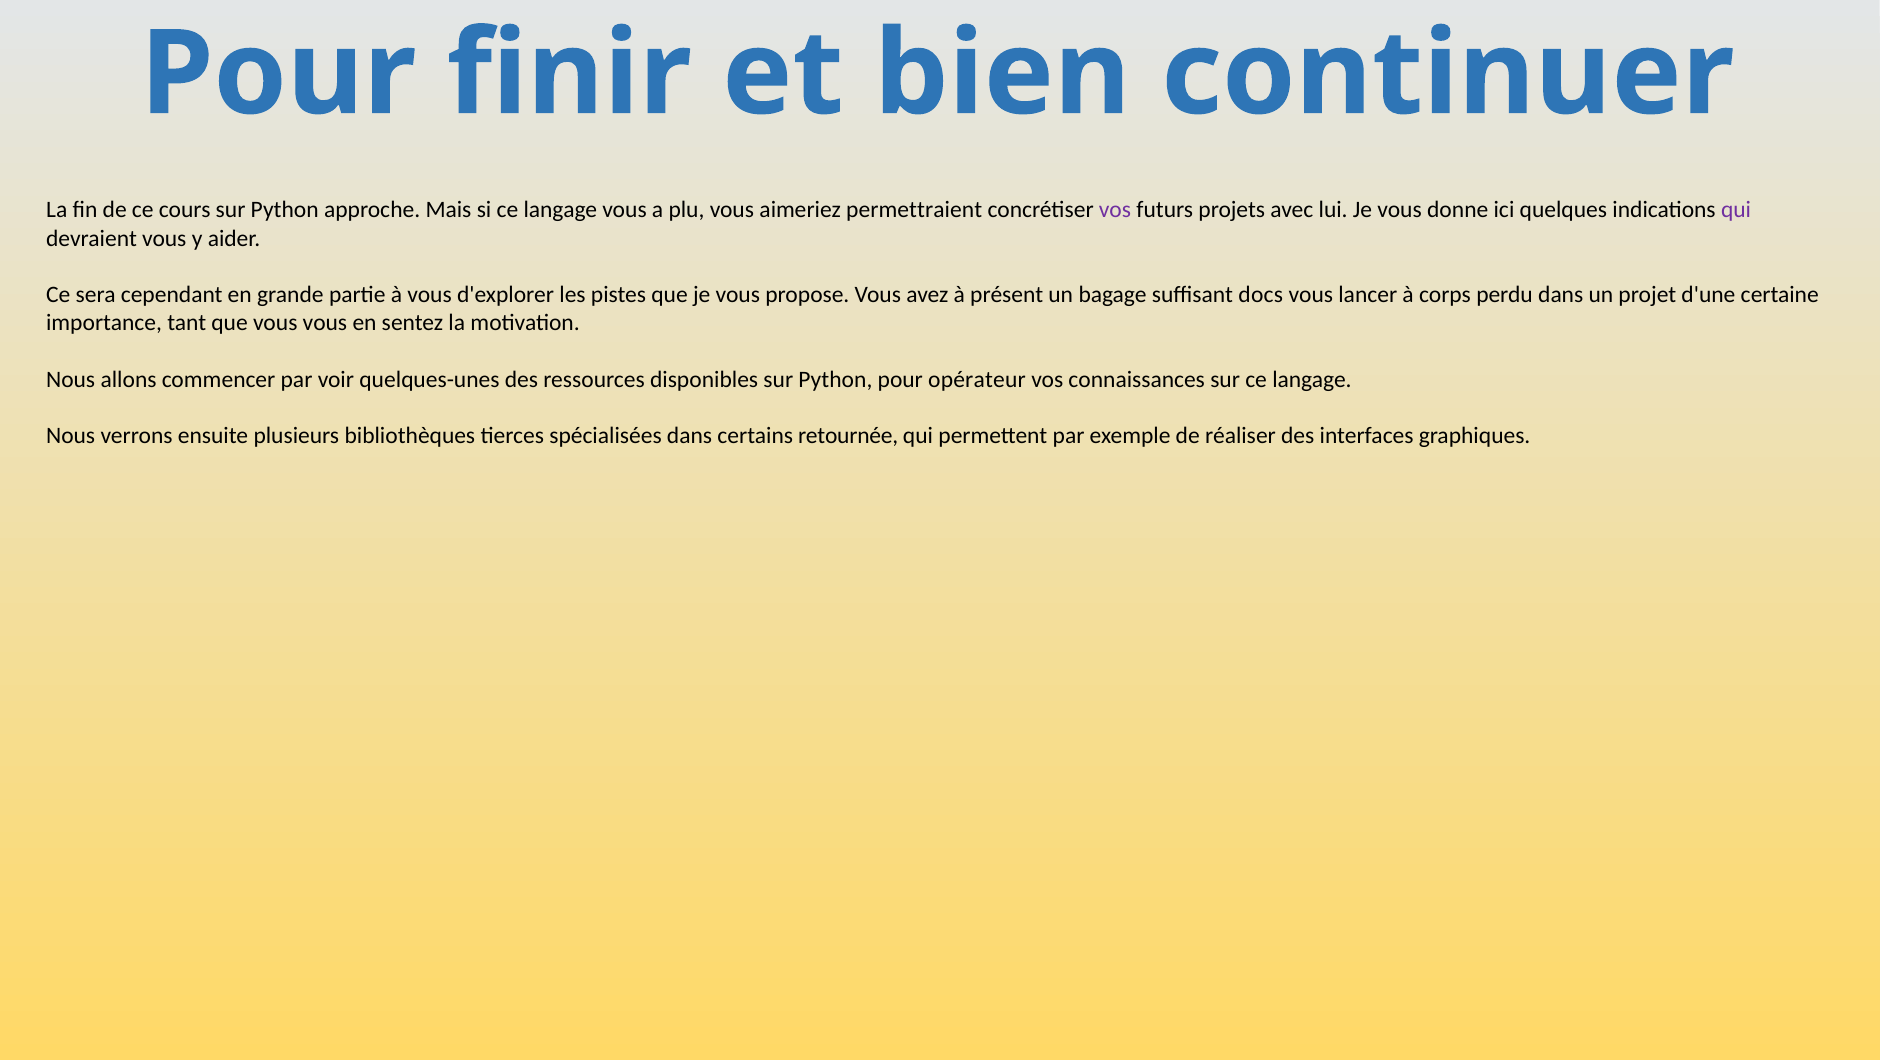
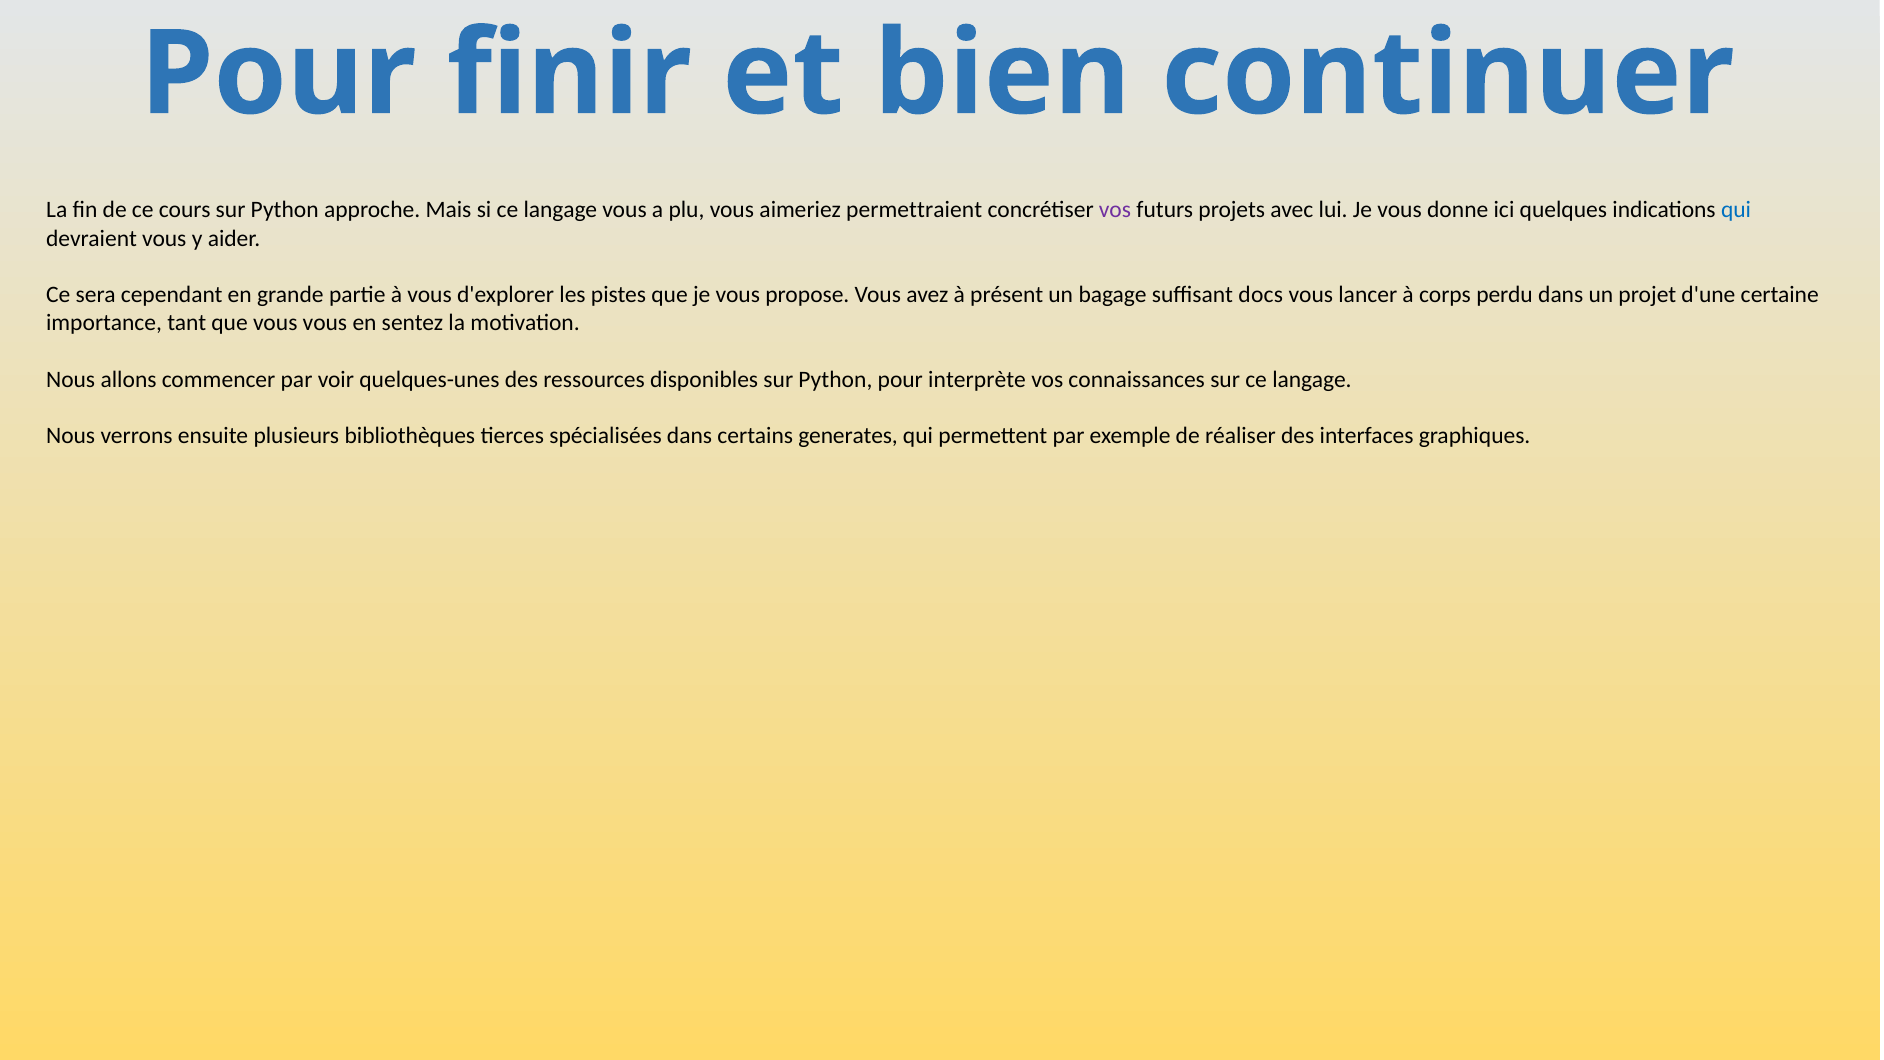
qui colour: purple -> blue (1736, 210)
opérateur: opérateur -> interprète (977, 380)
retournée: retournée -> generates (848, 436)
